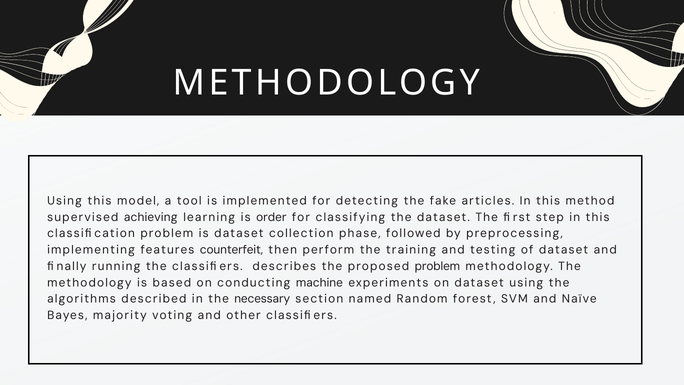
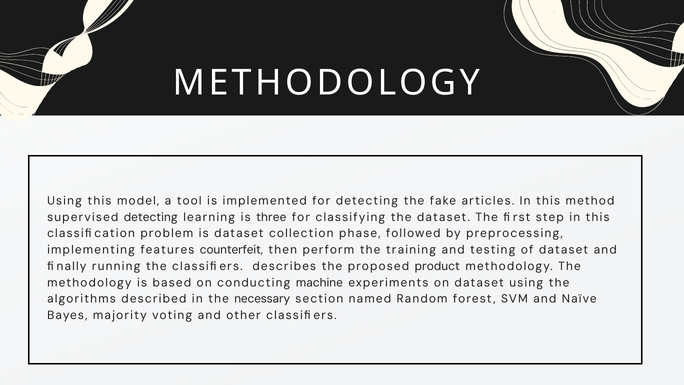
supervised achieving: achieving -> detecting (151, 217)
order: order -> three (271, 217)
proposed problem: problem -> product (437, 266)
